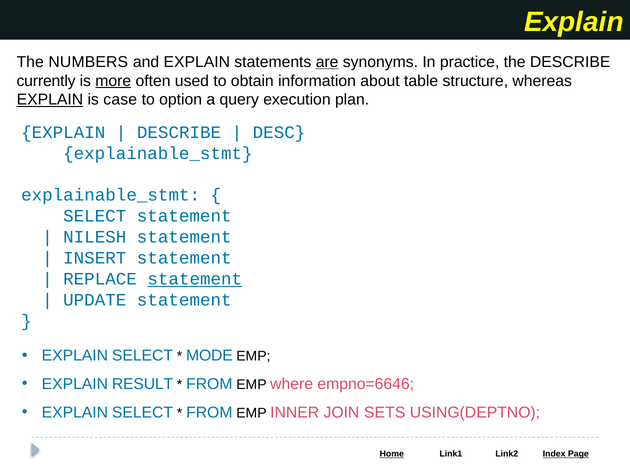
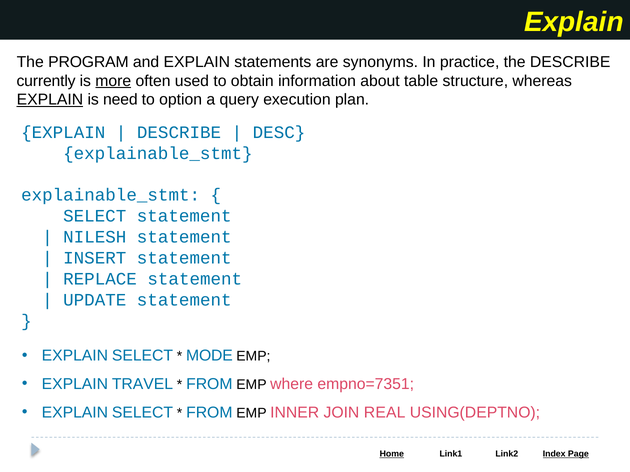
NUMBERS: NUMBERS -> PROGRAM (88, 62)
are underline: present -> none (327, 62)
case: case -> need (120, 100)
statement underline: present -> none (195, 279)
RESULT: RESULT -> TRAVEL (142, 384)
empno=6646: empno=6646 -> empno=7351 (366, 384)
SETS: SETS -> REAL (385, 413)
